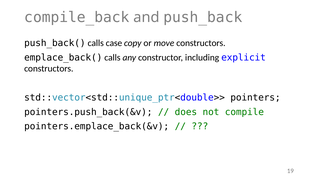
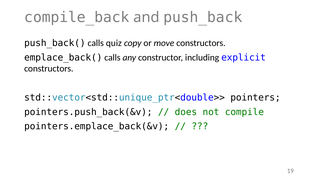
case: case -> quiz (114, 43)
